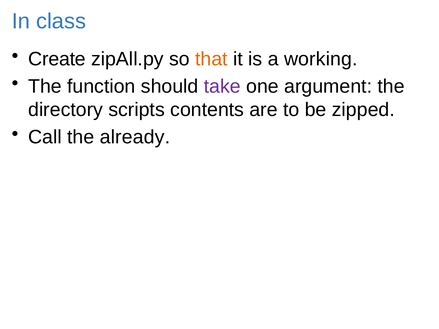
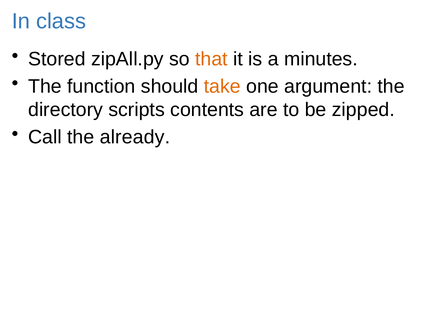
Create: Create -> Stored (57, 59)
working: working -> minutes (321, 59)
take colour: purple -> orange (222, 86)
